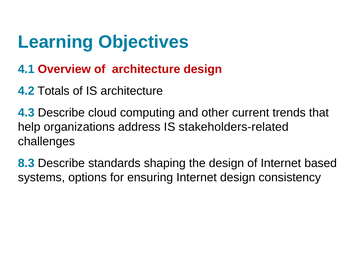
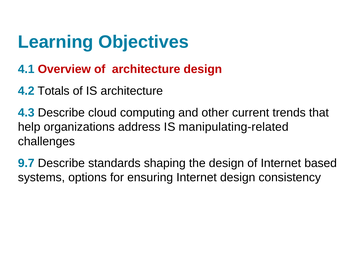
stakeholders-related: stakeholders-related -> manipulating-related (234, 127)
8.3: 8.3 -> 9.7 (26, 163)
